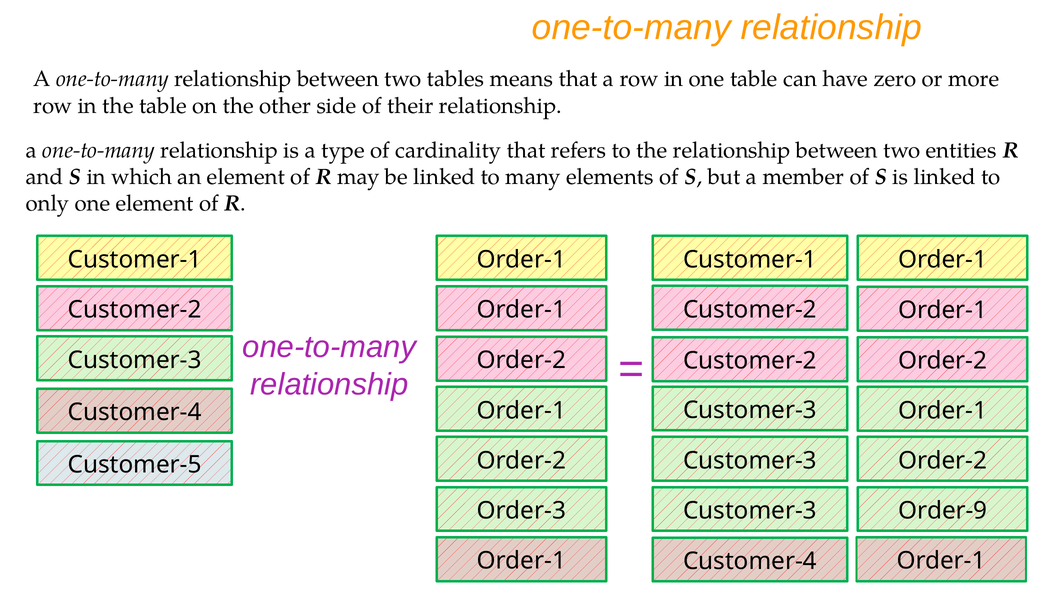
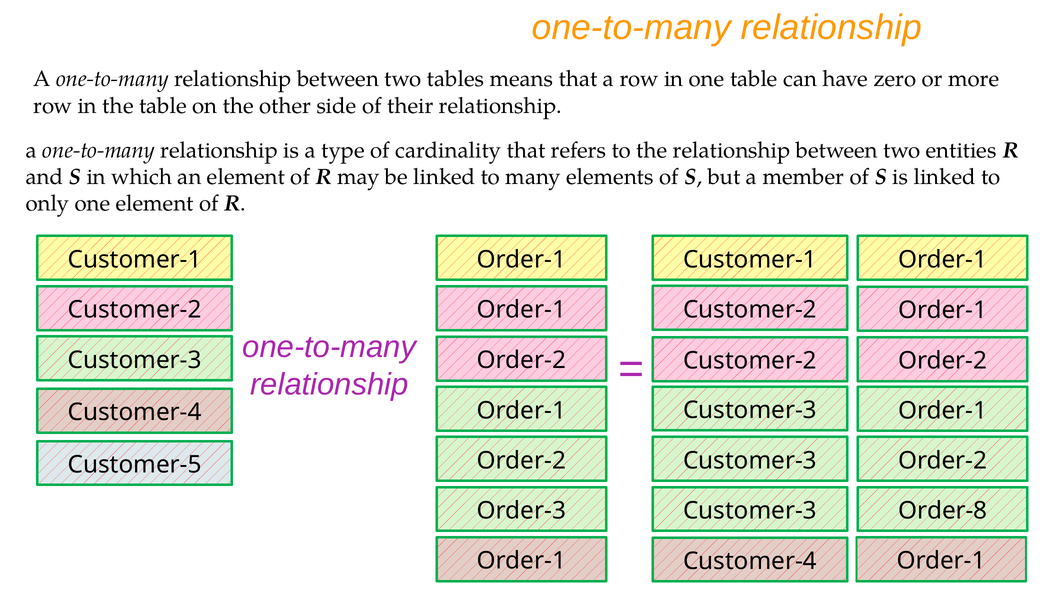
Order-9: Order-9 -> Order-8 (943, 511)
